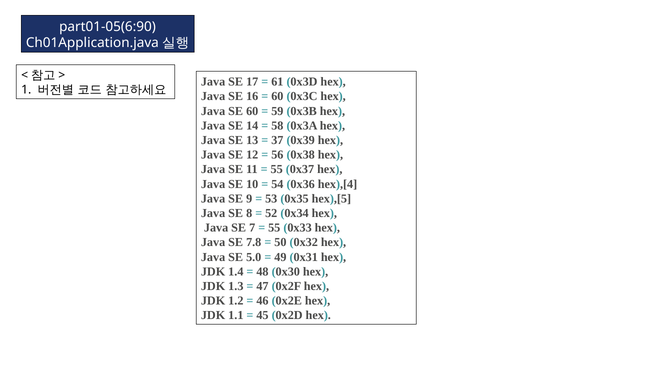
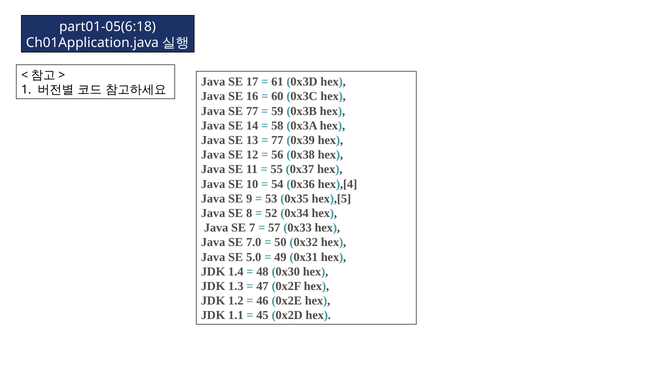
part01-05(6:90: part01-05(6:90 -> part01-05(6:18 (108, 27)
SE 60: 60 -> 77 (252, 111)
37: 37 -> 77 (277, 140)
55: 55 -> 57 (274, 228)
7.8: 7.8 -> 7.0 (254, 242)
